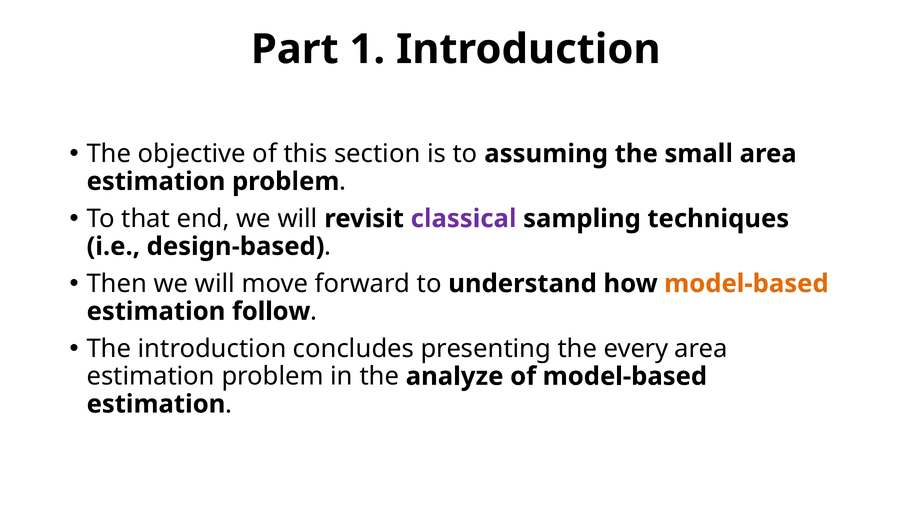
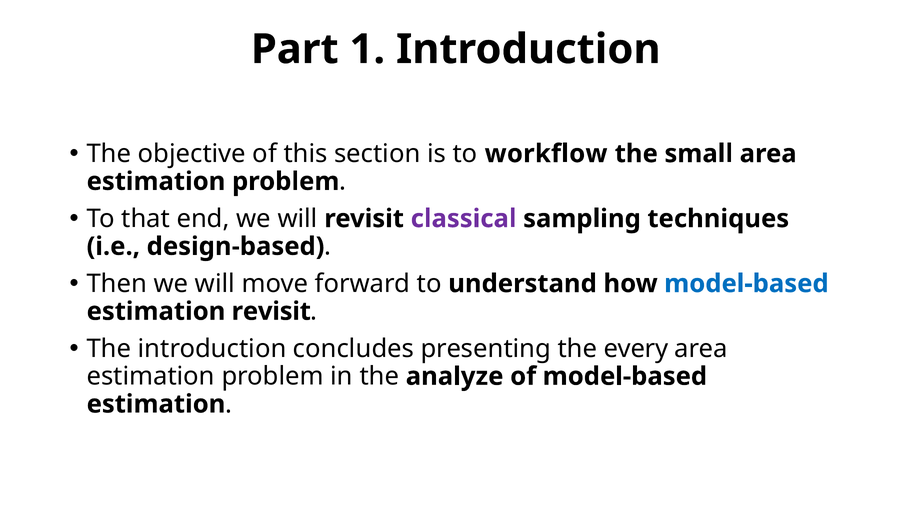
assuming: assuming -> workflow (546, 154)
model-based colour: orange -> blue (746, 284)
estimation follow: follow -> revisit (271, 311)
